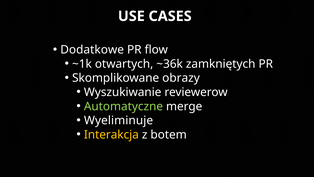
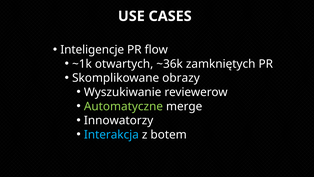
Dodatkowe: Dodatkowe -> Inteligencje (92, 50)
Wyeliminuje: Wyeliminuje -> Innowatorzy (119, 120)
Interakcja colour: yellow -> light blue (111, 134)
